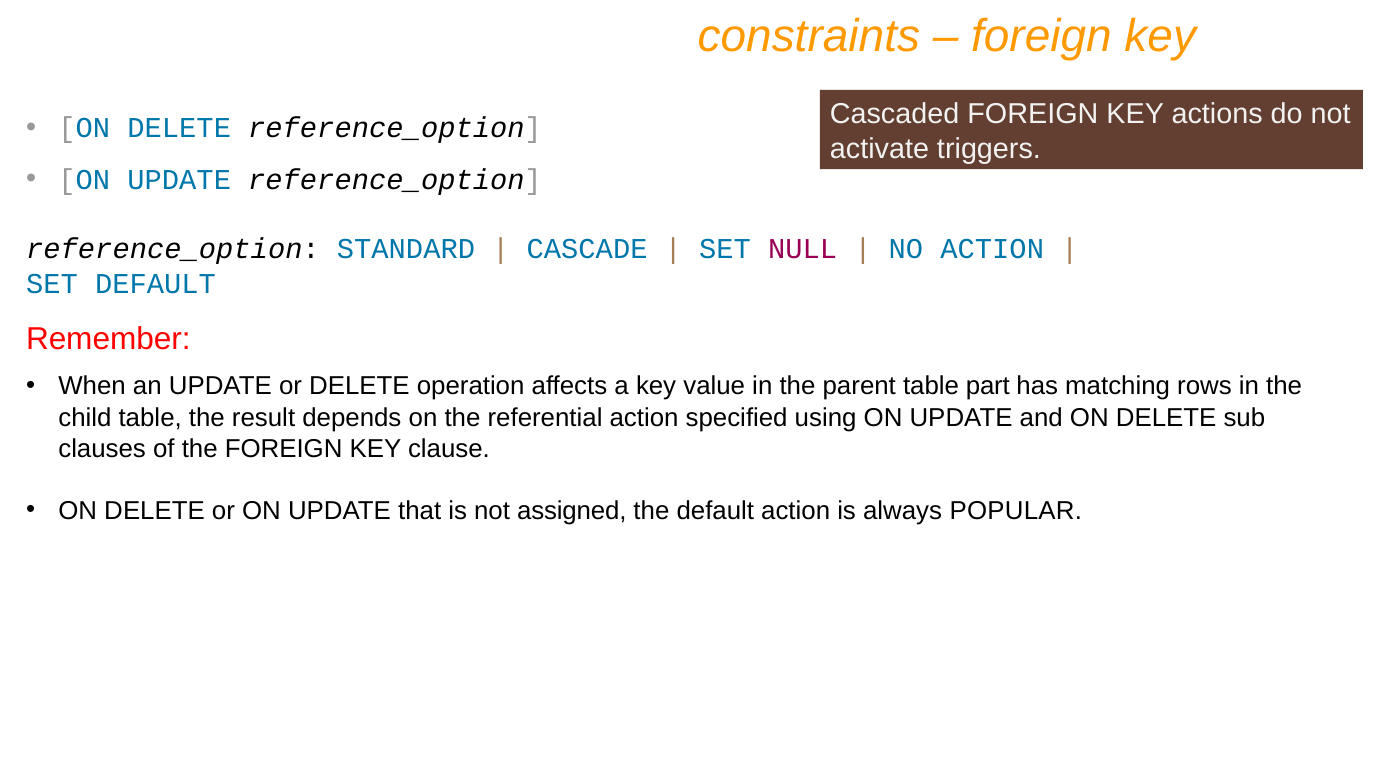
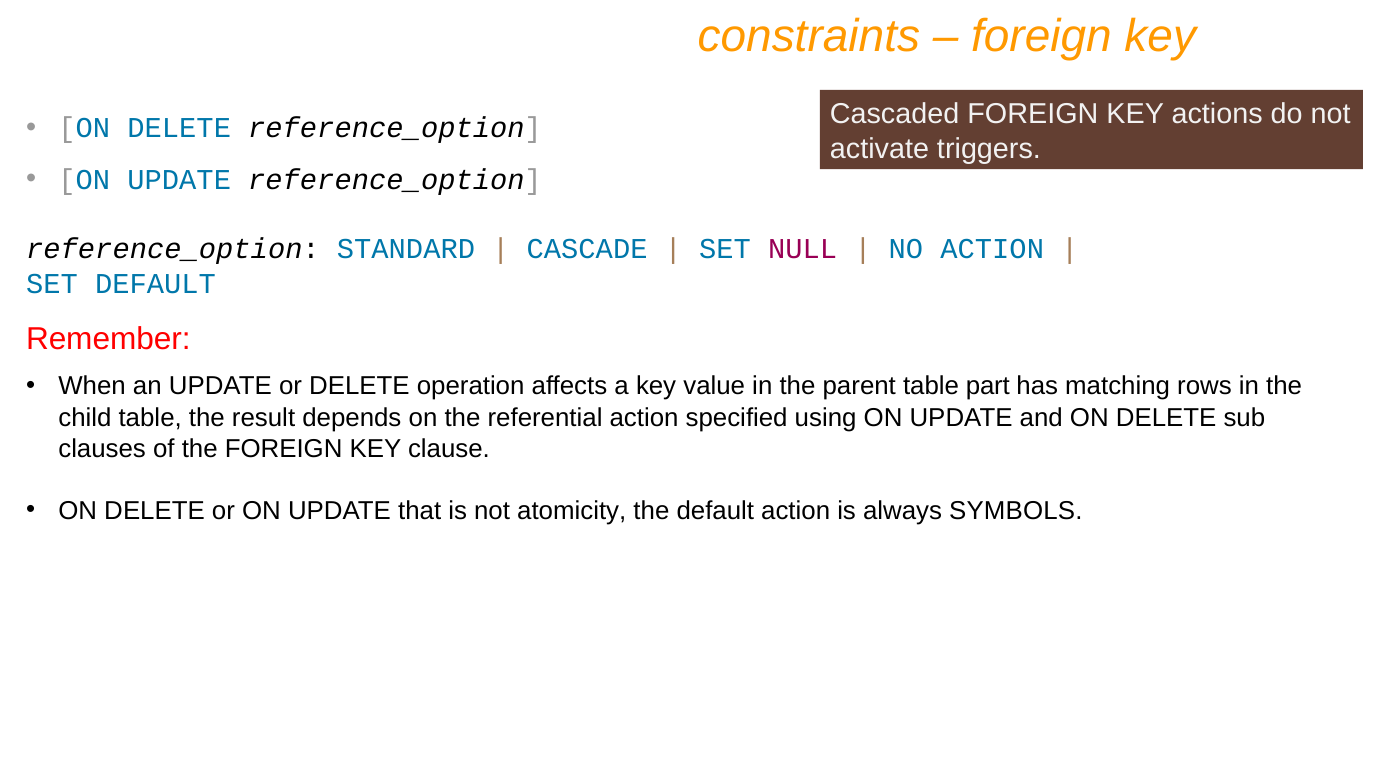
assigned: assigned -> atomicity (572, 510)
POPULAR: POPULAR -> SYMBOLS (1016, 510)
